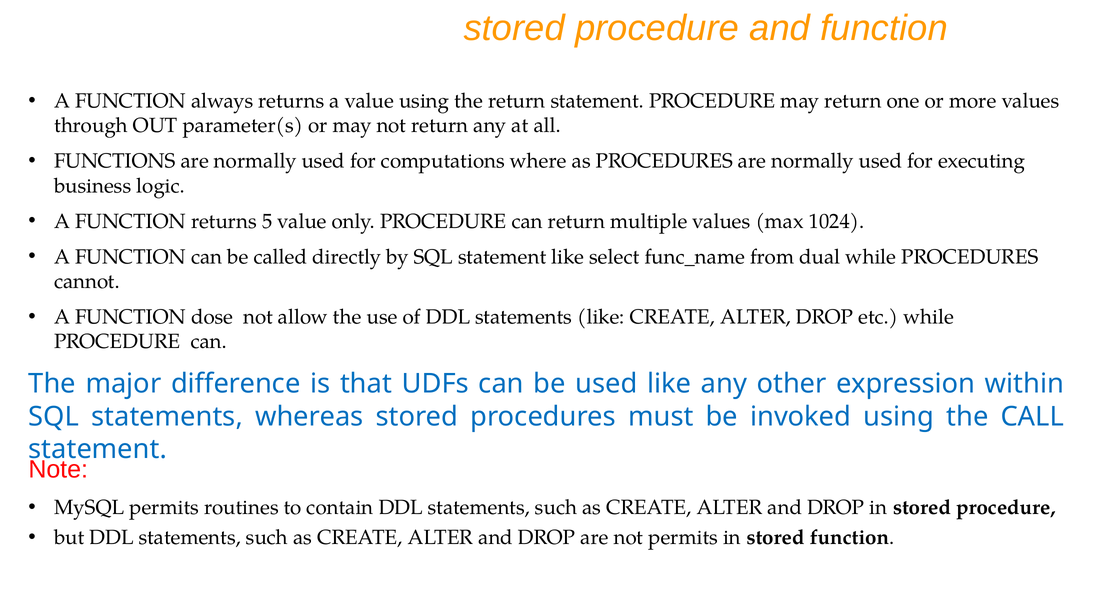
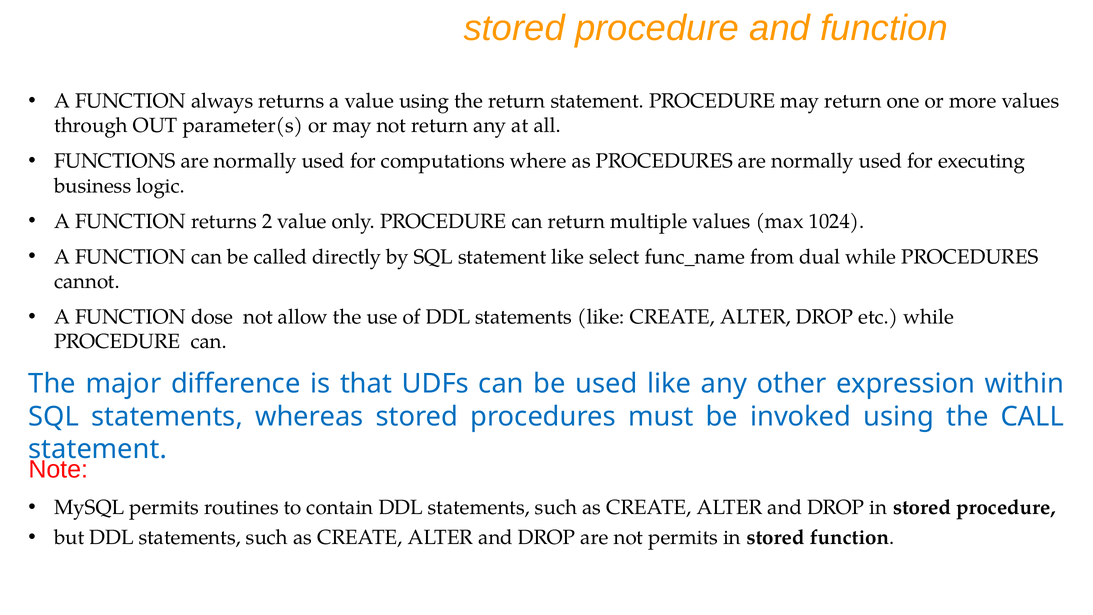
5: 5 -> 2 (267, 221)
